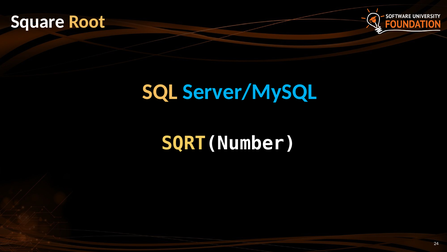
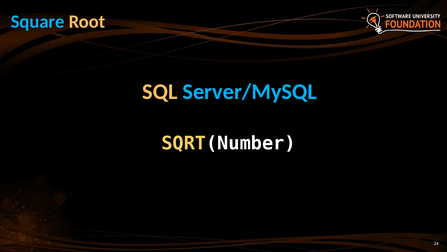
Square colour: white -> light blue (38, 22)
